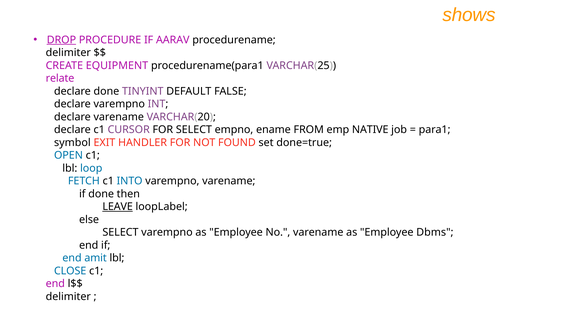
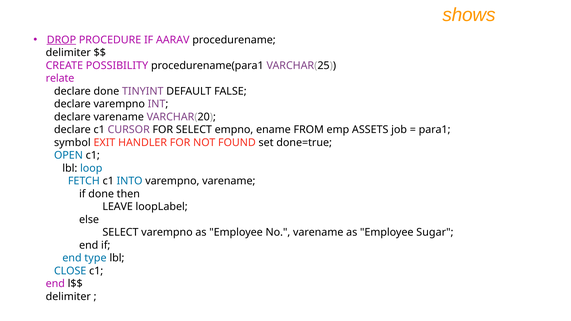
EQUIPMENT: EQUIPMENT -> POSSIBILITY (117, 66)
NATIVE: NATIVE -> ASSETS (370, 130)
LEAVE underline: present -> none (118, 207)
Dbms: Dbms -> Sugar (435, 233)
amit: amit -> type (95, 258)
